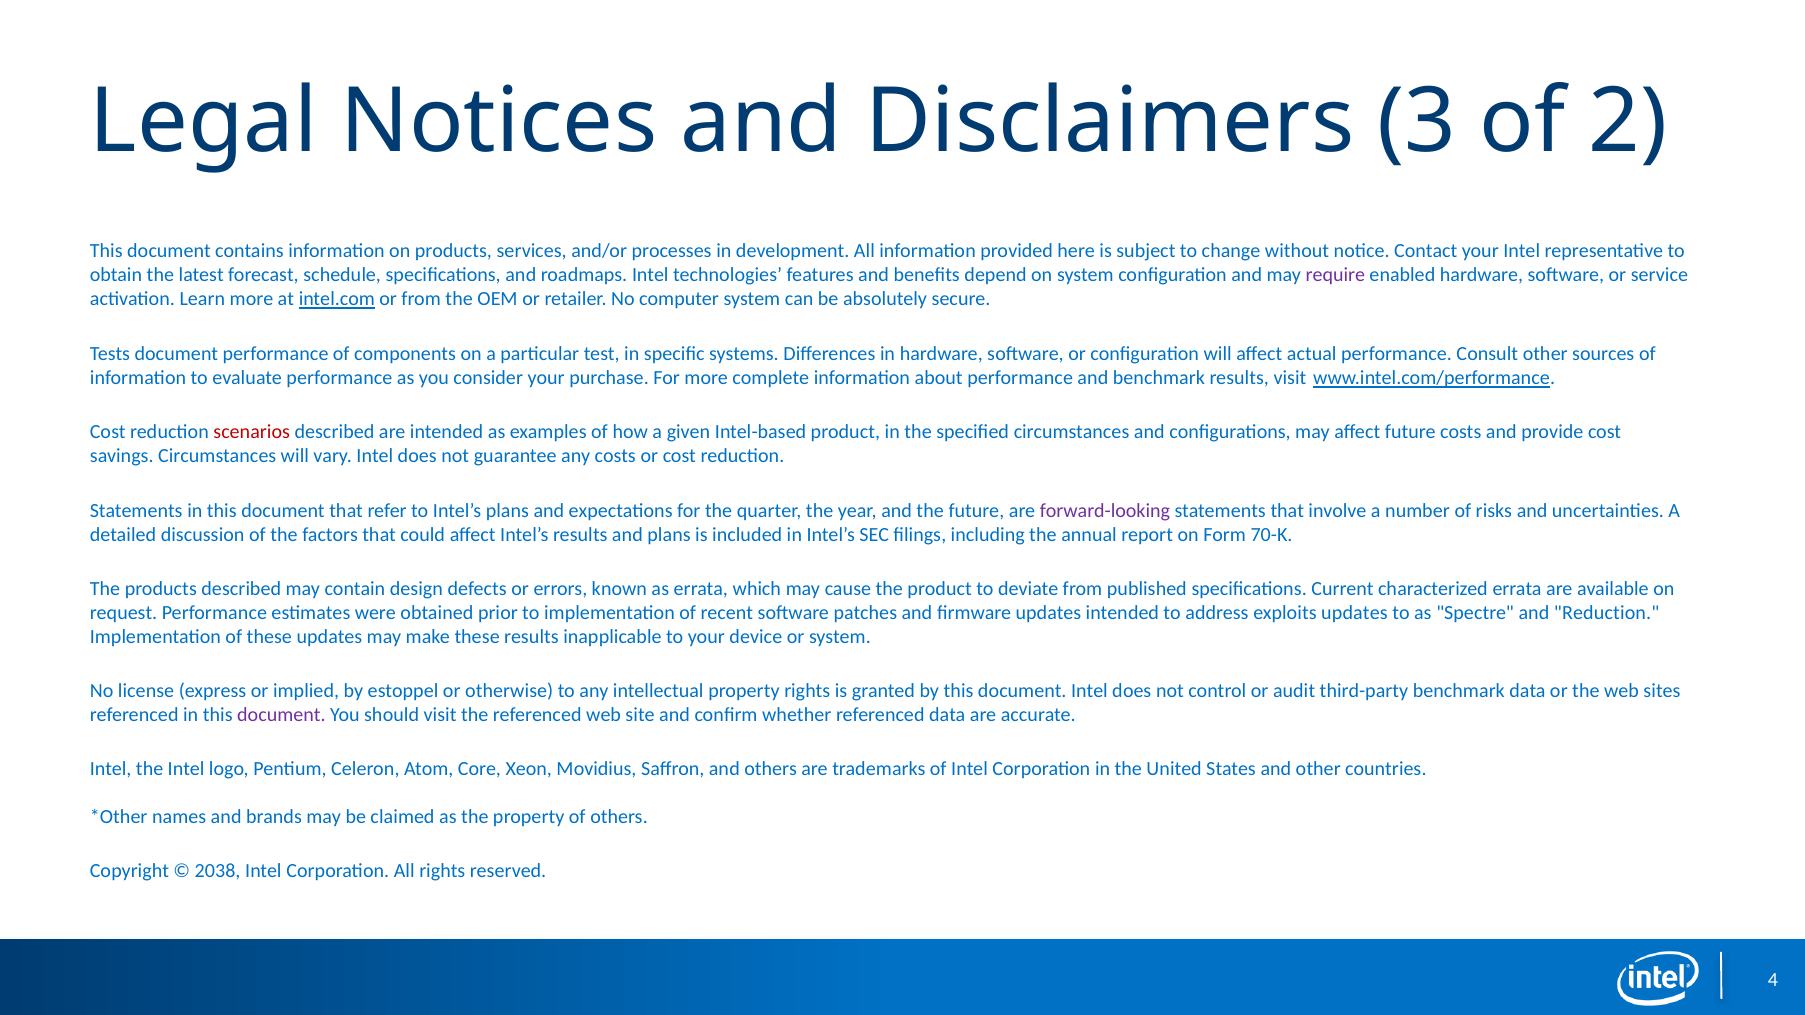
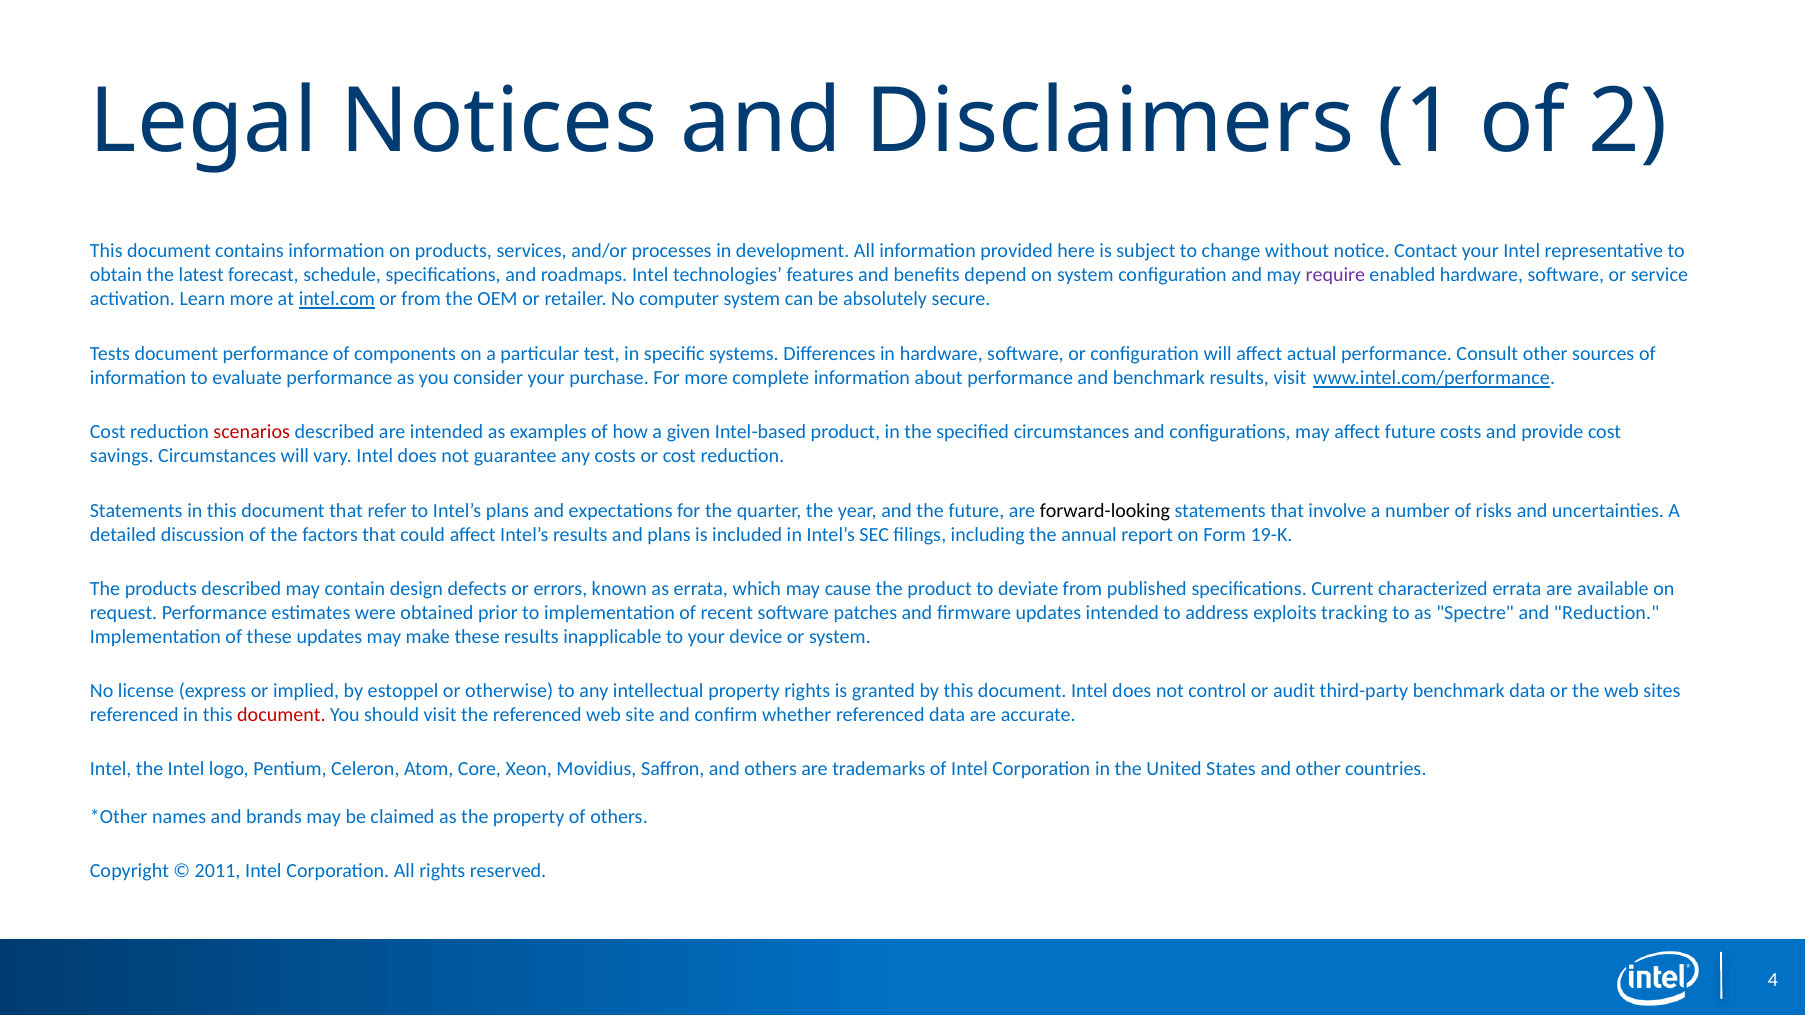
3: 3 -> 1 (1417, 121)
forward-looking colour: purple -> black (1105, 511)
70-K: 70-K -> 19-K (1272, 535)
exploits updates: updates -> tracking (1354, 613)
document colour: purple -> red (281, 715)
2038: 2038 -> 2011 (218, 871)
